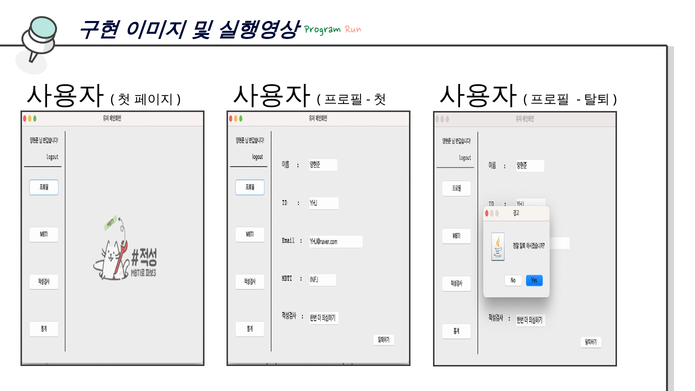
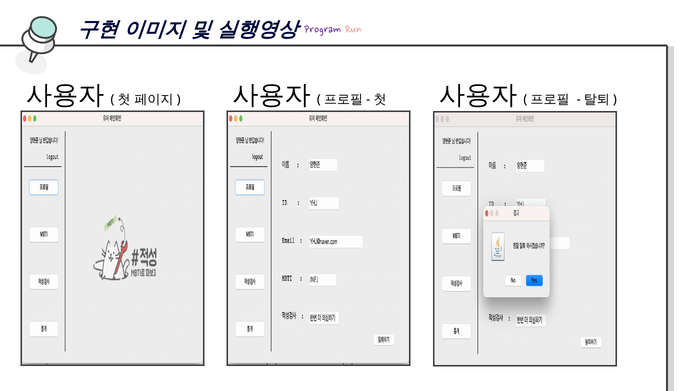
Program colour: green -> purple (323, 30)
